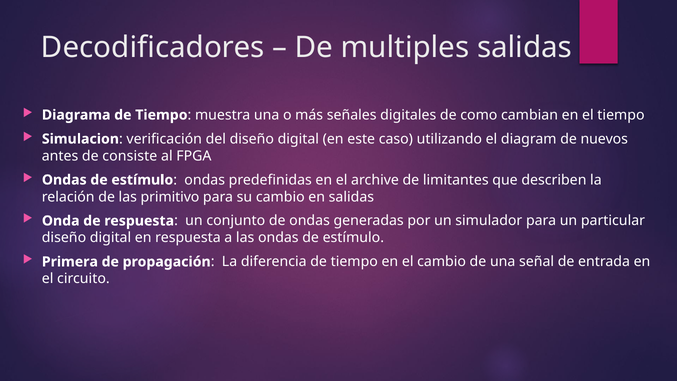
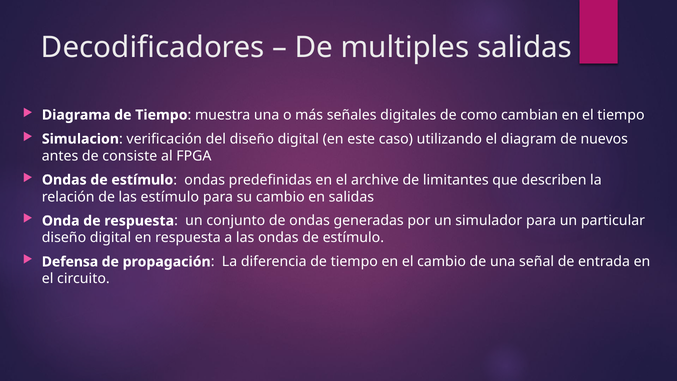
las primitivo: primitivo -> estímulo (170, 197)
Primera: Primera -> Defensa (70, 262)
